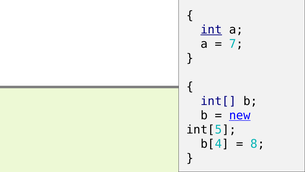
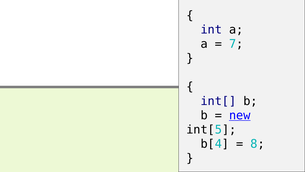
int underline: present -> none (211, 30)
